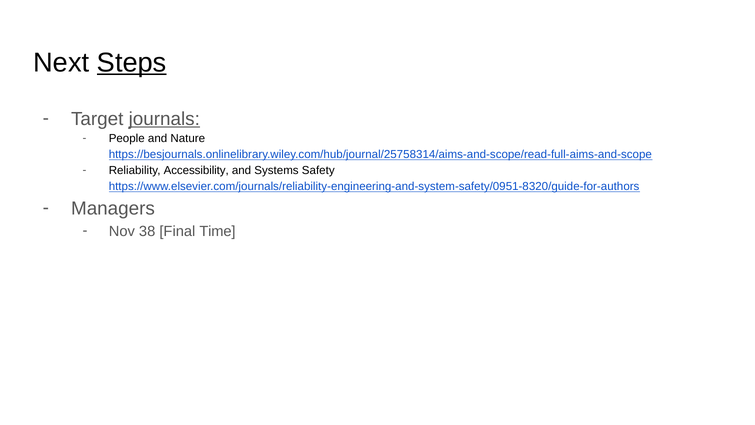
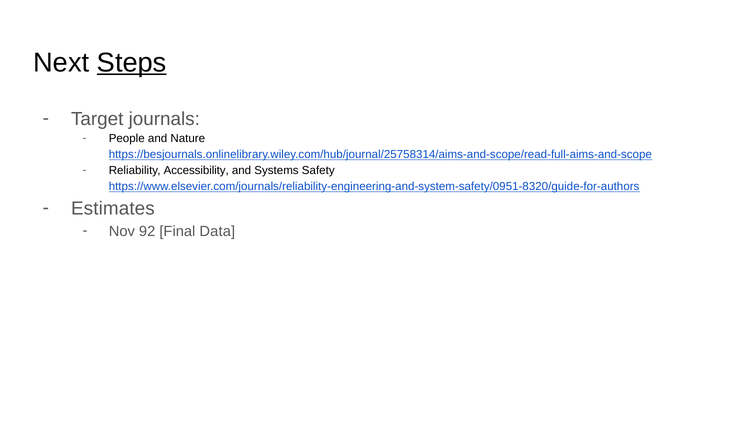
journals underline: present -> none (164, 119)
Managers: Managers -> Estimates (113, 209)
38: 38 -> 92 (147, 231)
Time: Time -> Data (217, 231)
